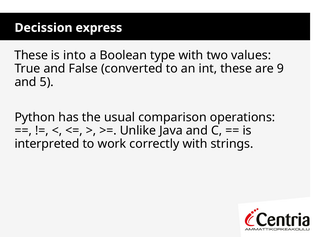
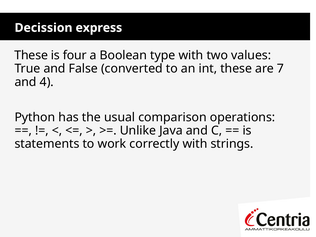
into: into -> four (75, 55)
9: 9 -> 7 (280, 69)
5: 5 -> 4 (47, 82)
interpreted: interpreted -> statements (47, 144)
